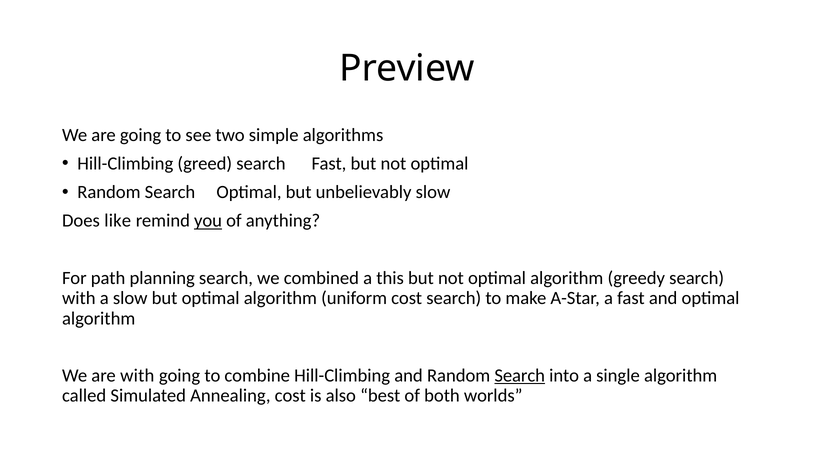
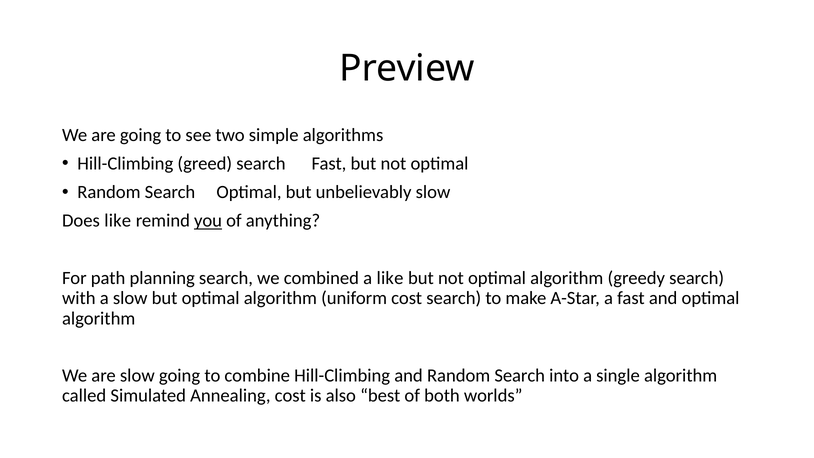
a this: this -> like (390, 278)
are with: with -> slow (137, 375)
Search underline: present -> none (520, 375)
